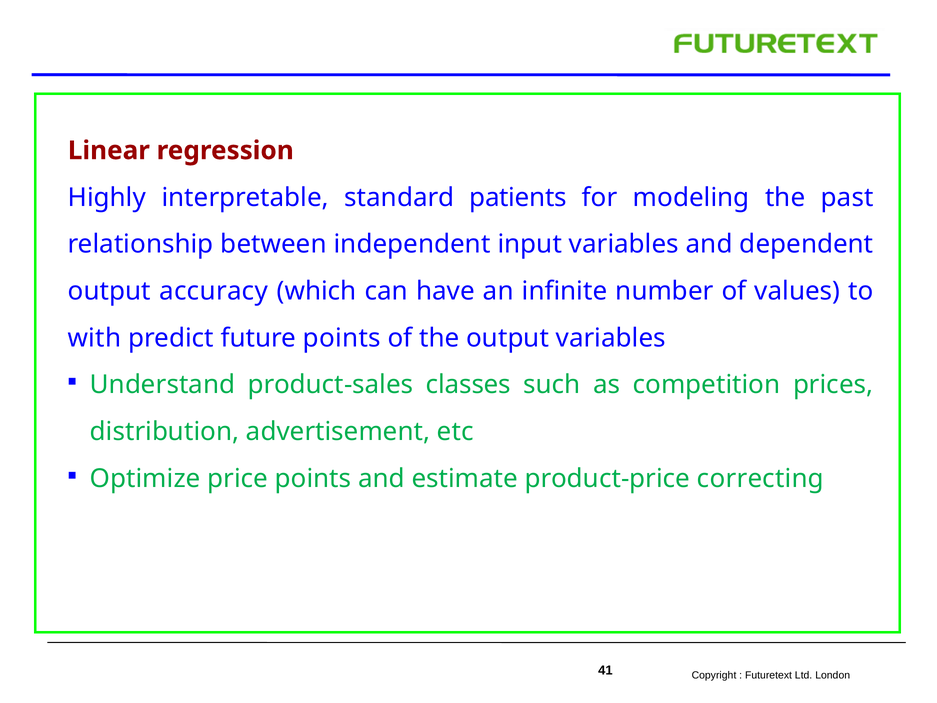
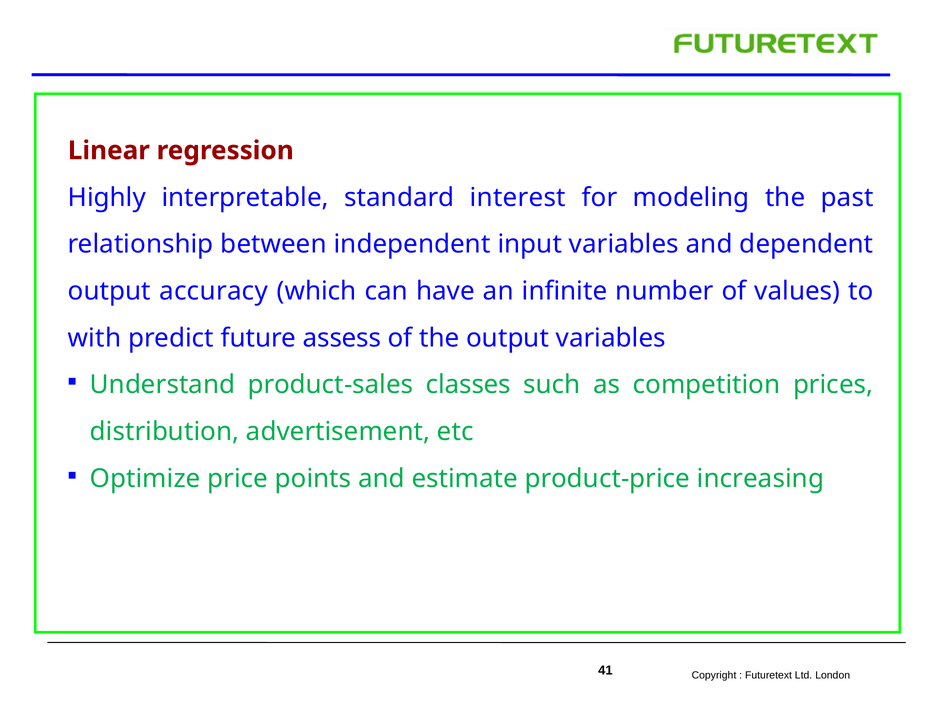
patients: patients -> interest (518, 197)
future points: points -> assess (342, 338)
correcting: correcting -> increasing (761, 478)
